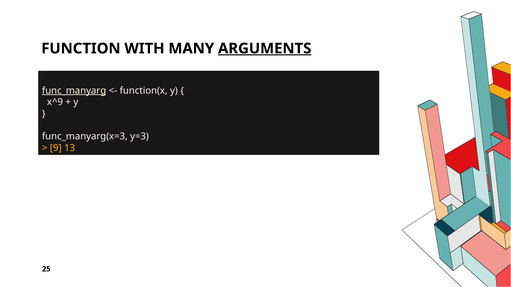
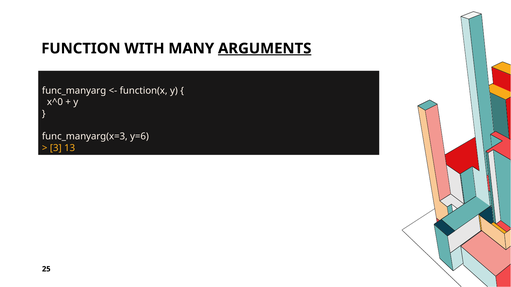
func_manyarg underline: present -> none (74, 91)
x^9: x^9 -> x^0 (55, 102)
y=3: y=3 -> y=6 (139, 137)
9: 9 -> 3 (56, 148)
